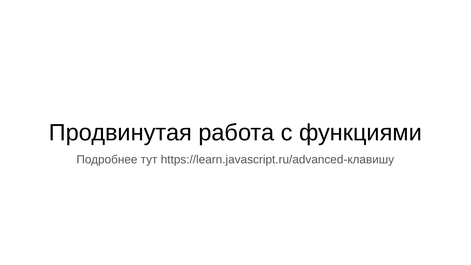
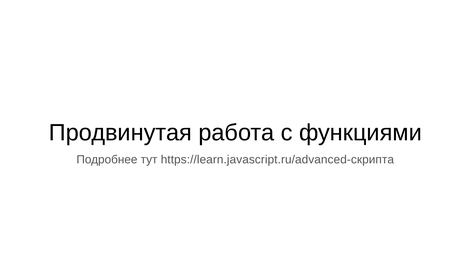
https://learn.javascript.ru/advanced-клавишу: https://learn.javascript.ru/advanced-клавишу -> https://learn.javascript.ru/advanced-скрипта (277, 159)
